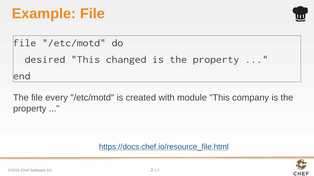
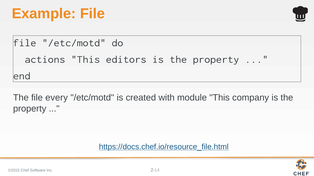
desired: desired -> actions (45, 59)
changed: changed -> editors (126, 59)
